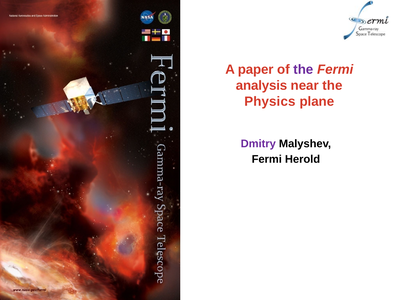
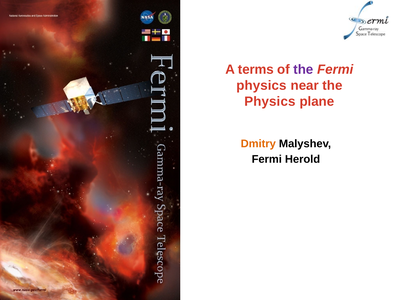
paper: paper -> terms (256, 69)
analysis: analysis -> physics (261, 85)
Dmitry colour: purple -> orange (258, 143)
